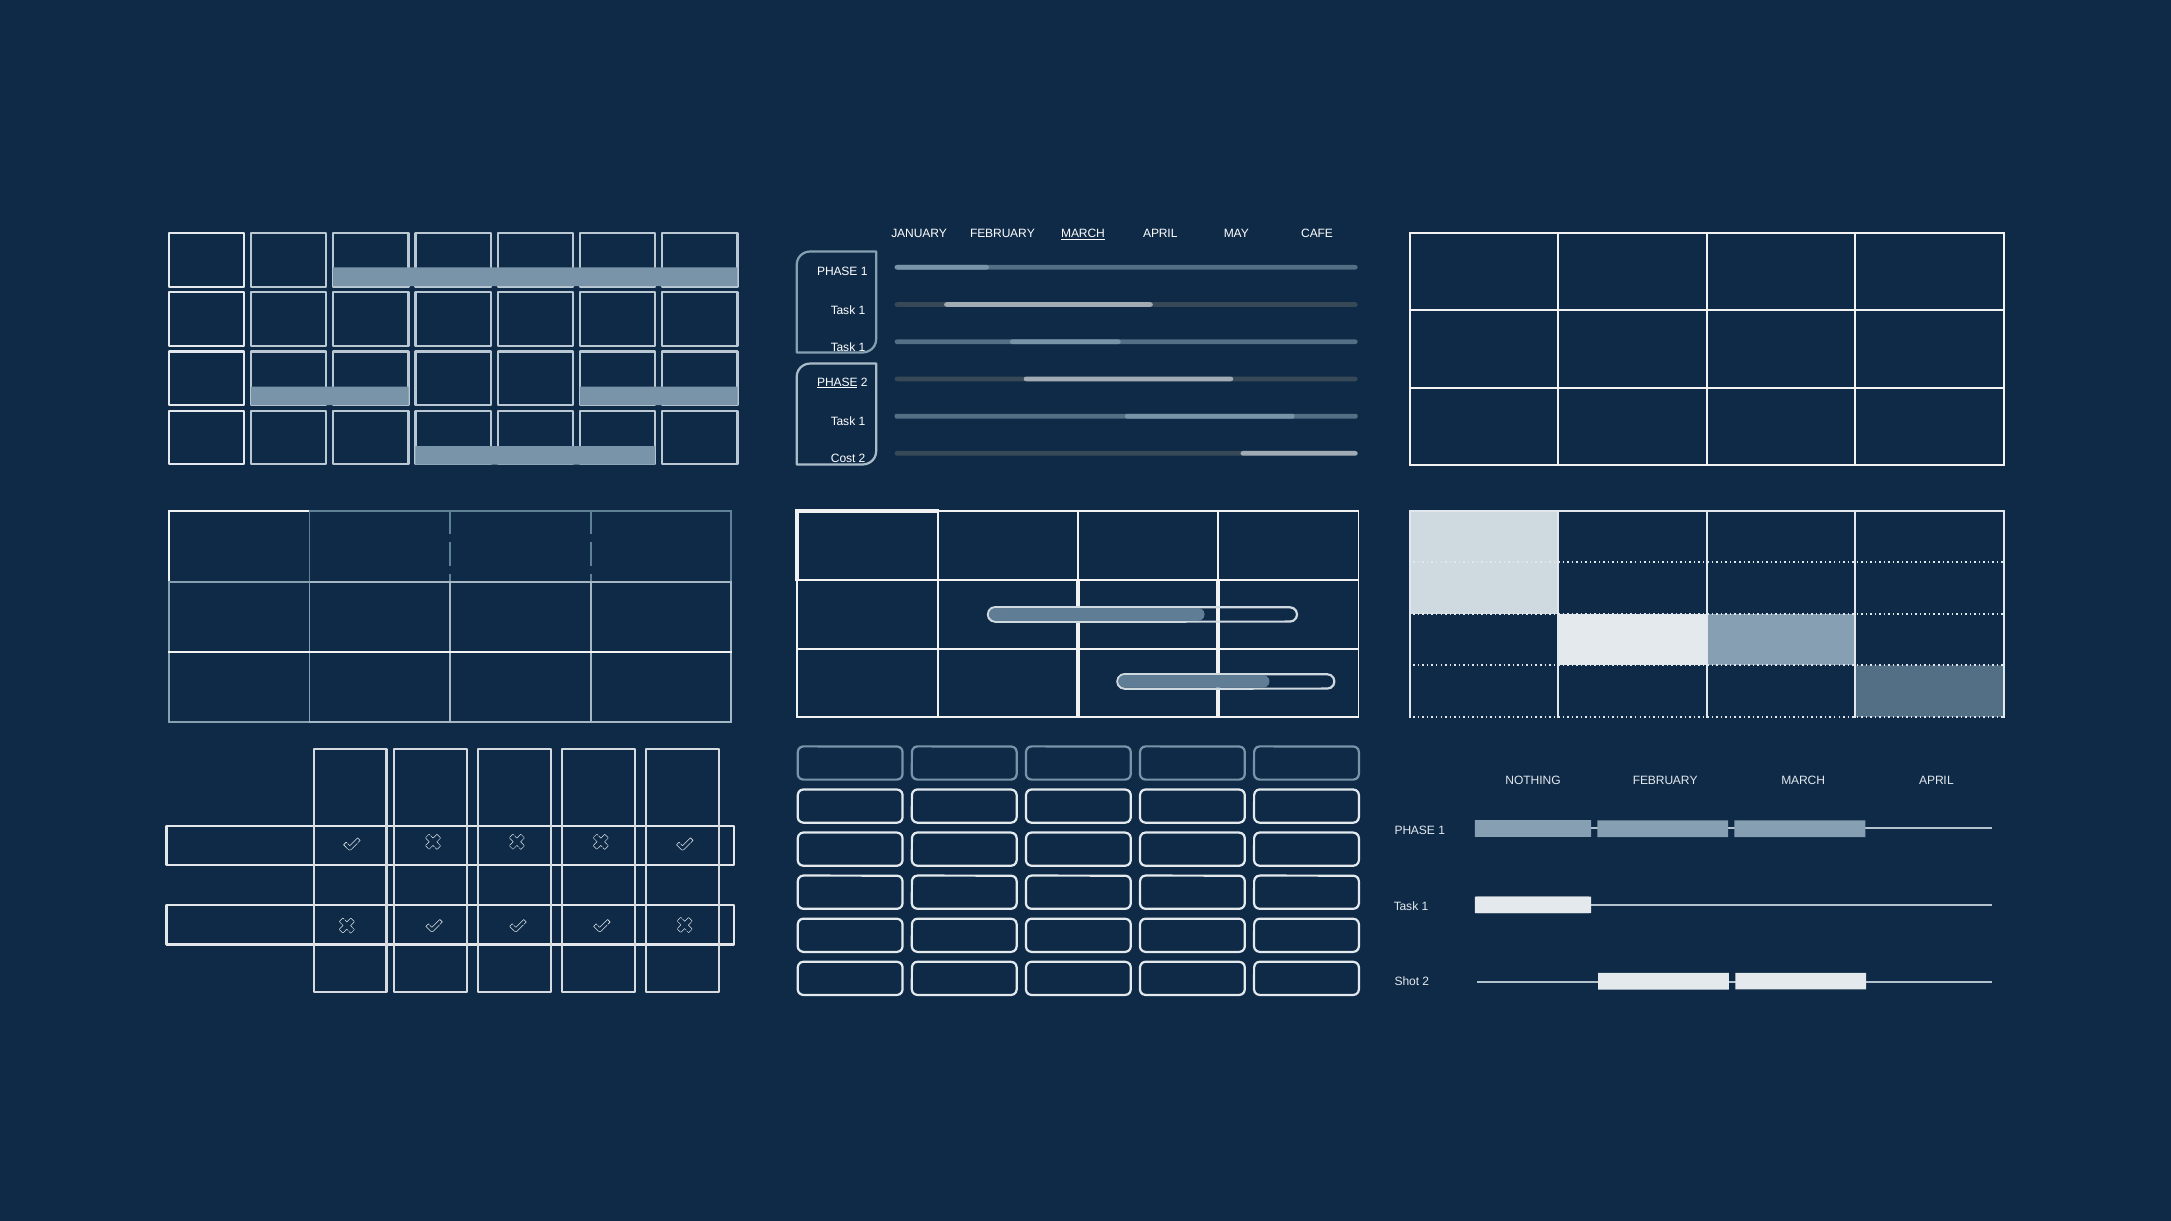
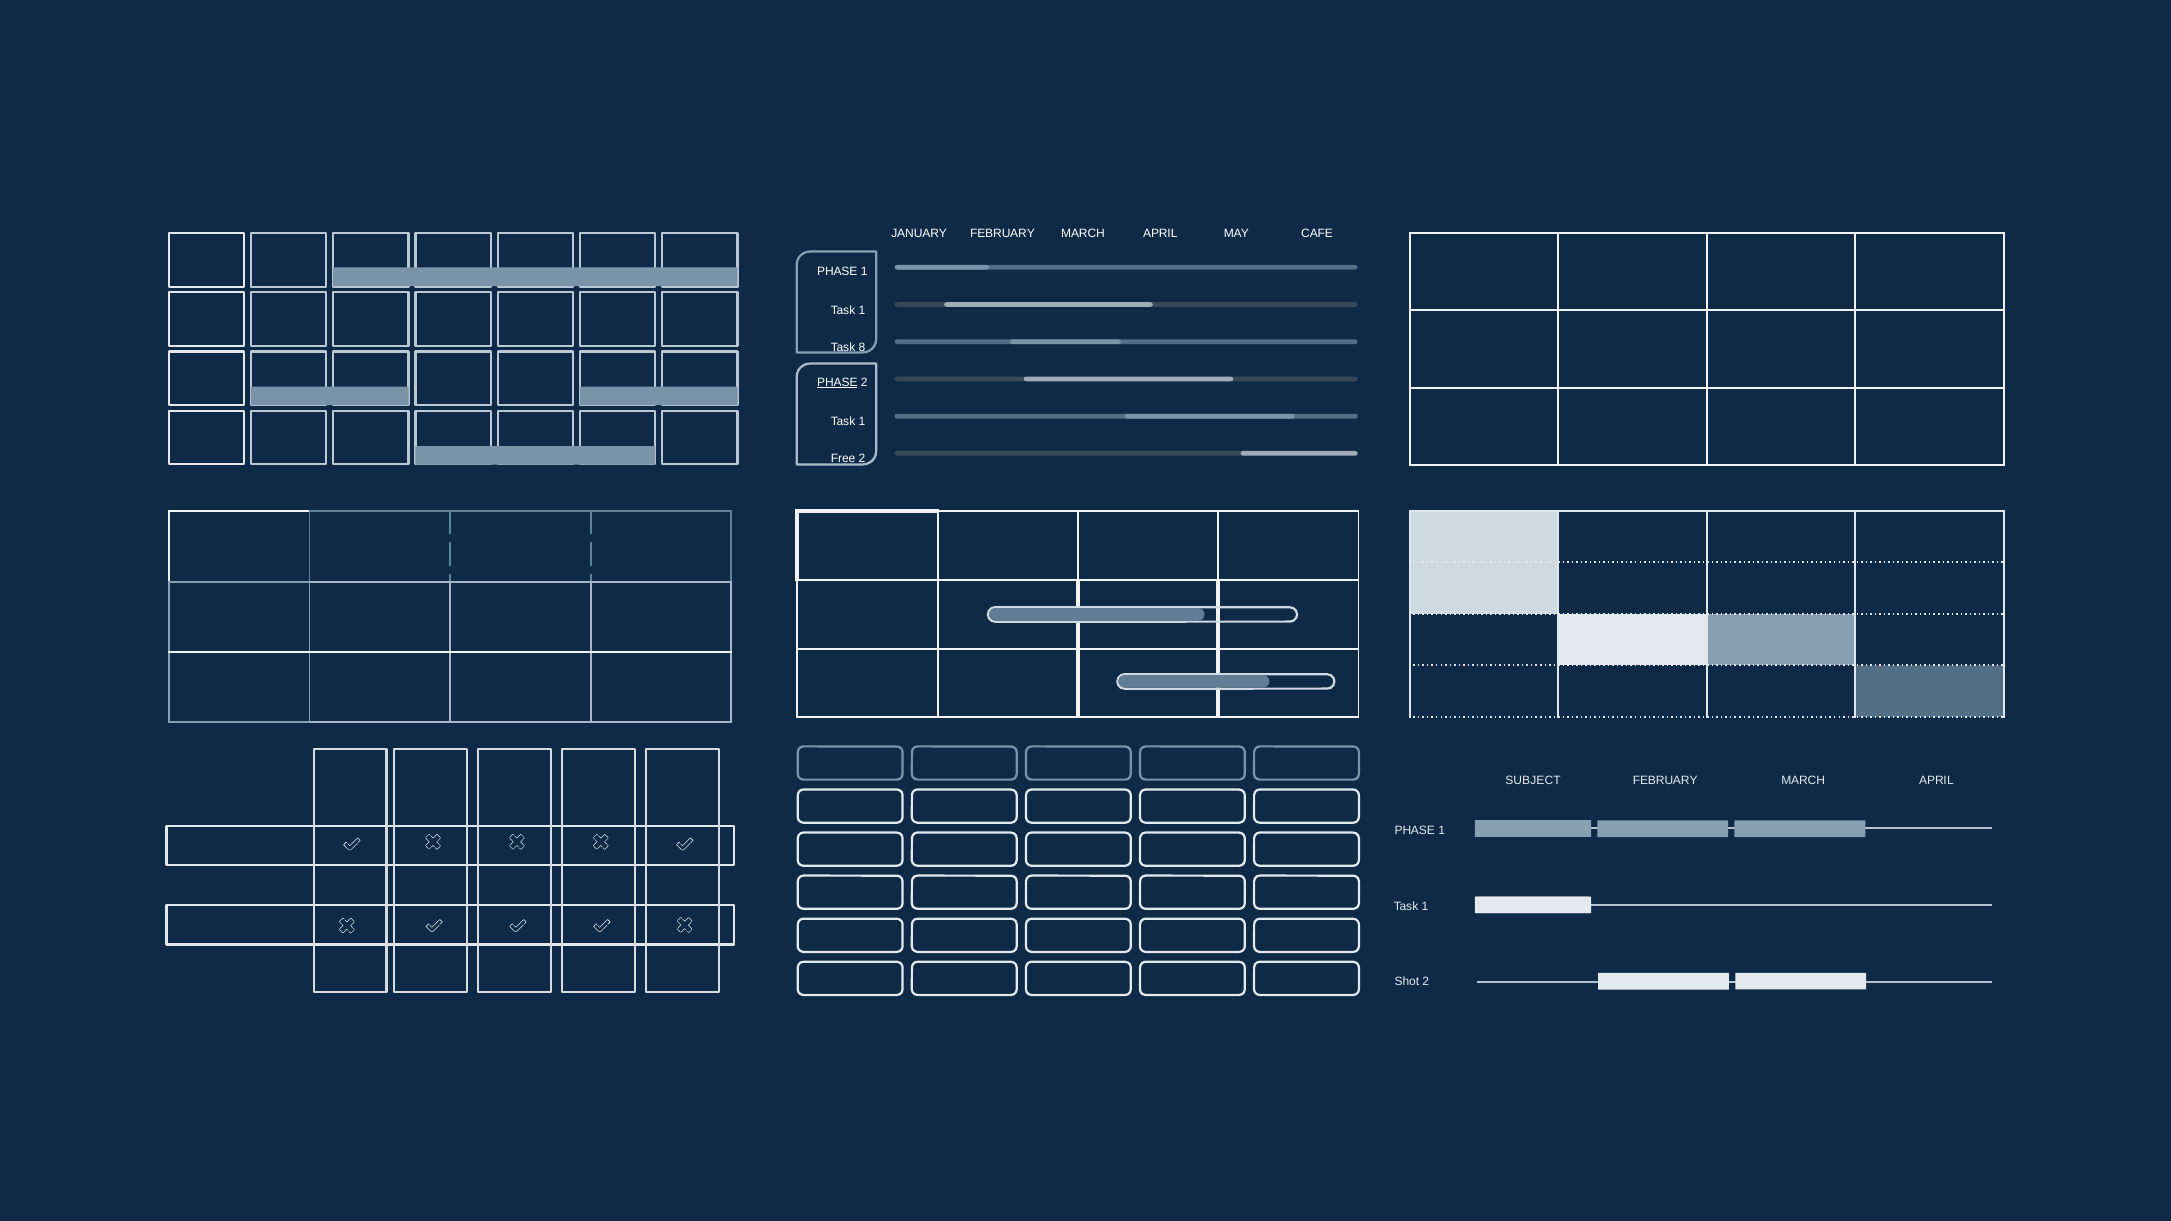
MARCH underline: present -> none (1083, 234)
1: 1 -> 8 (862, 347)
Cost: Cost -> Free (843, 459)
NOTHING: NOTHING -> SUBJECT (1533, 781)
